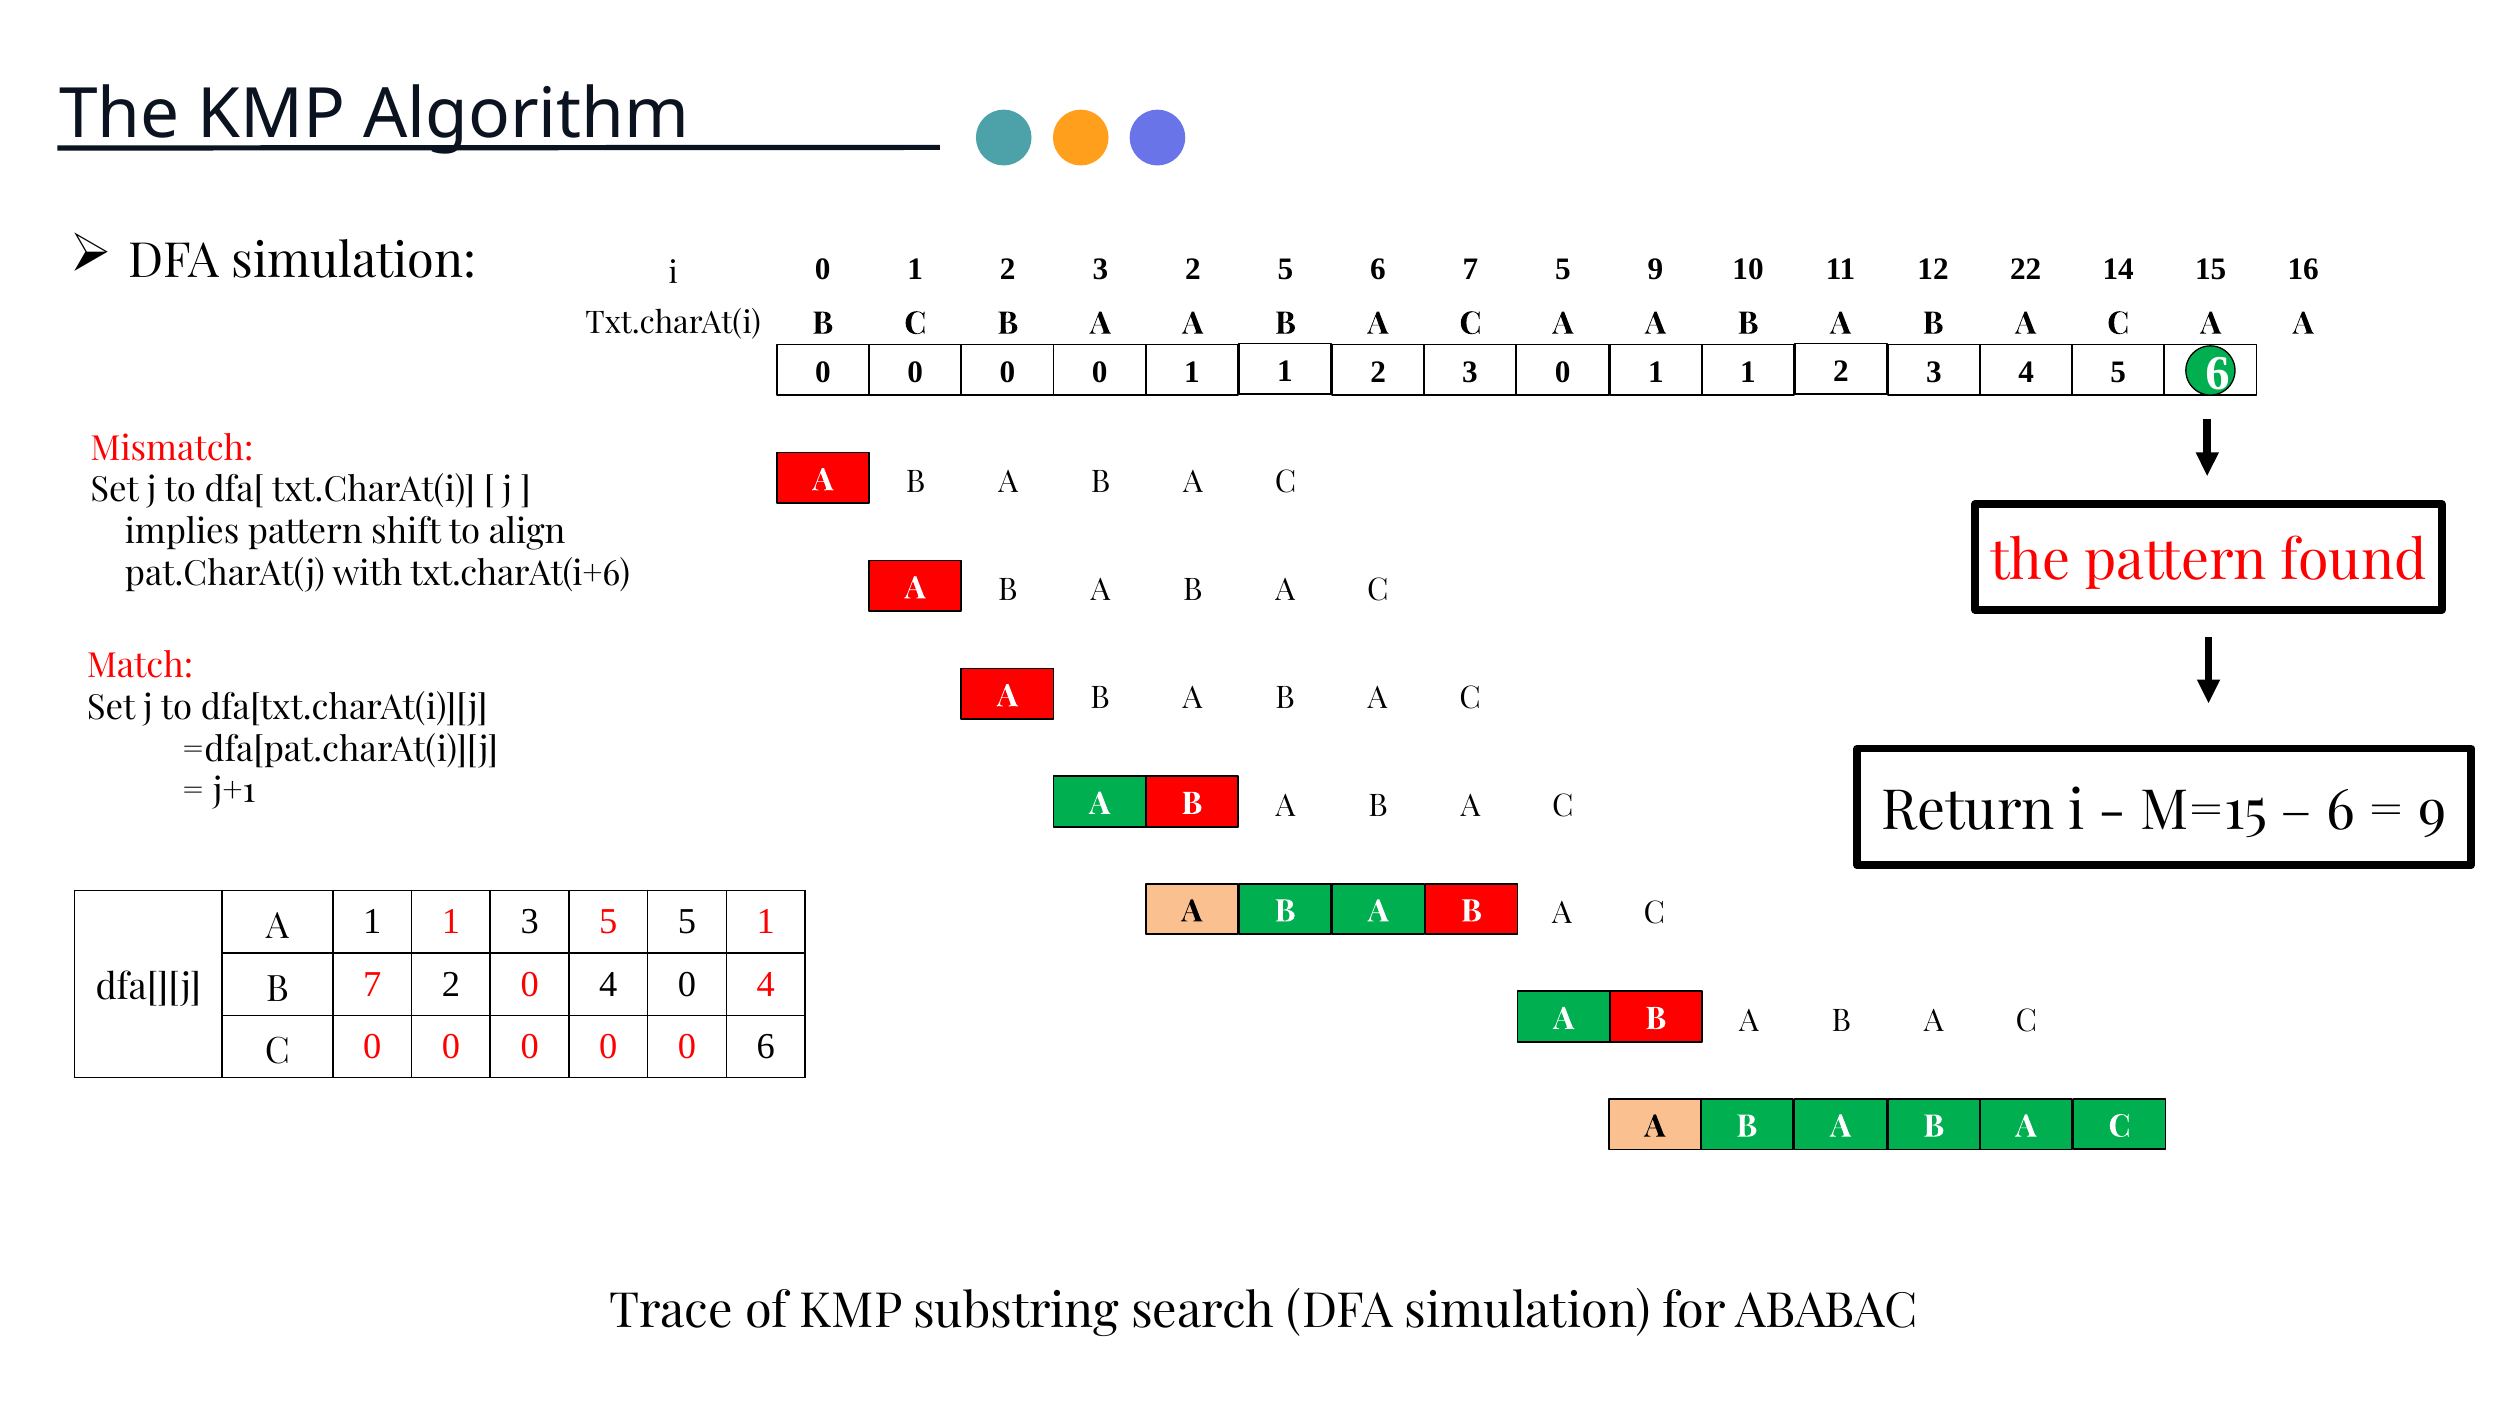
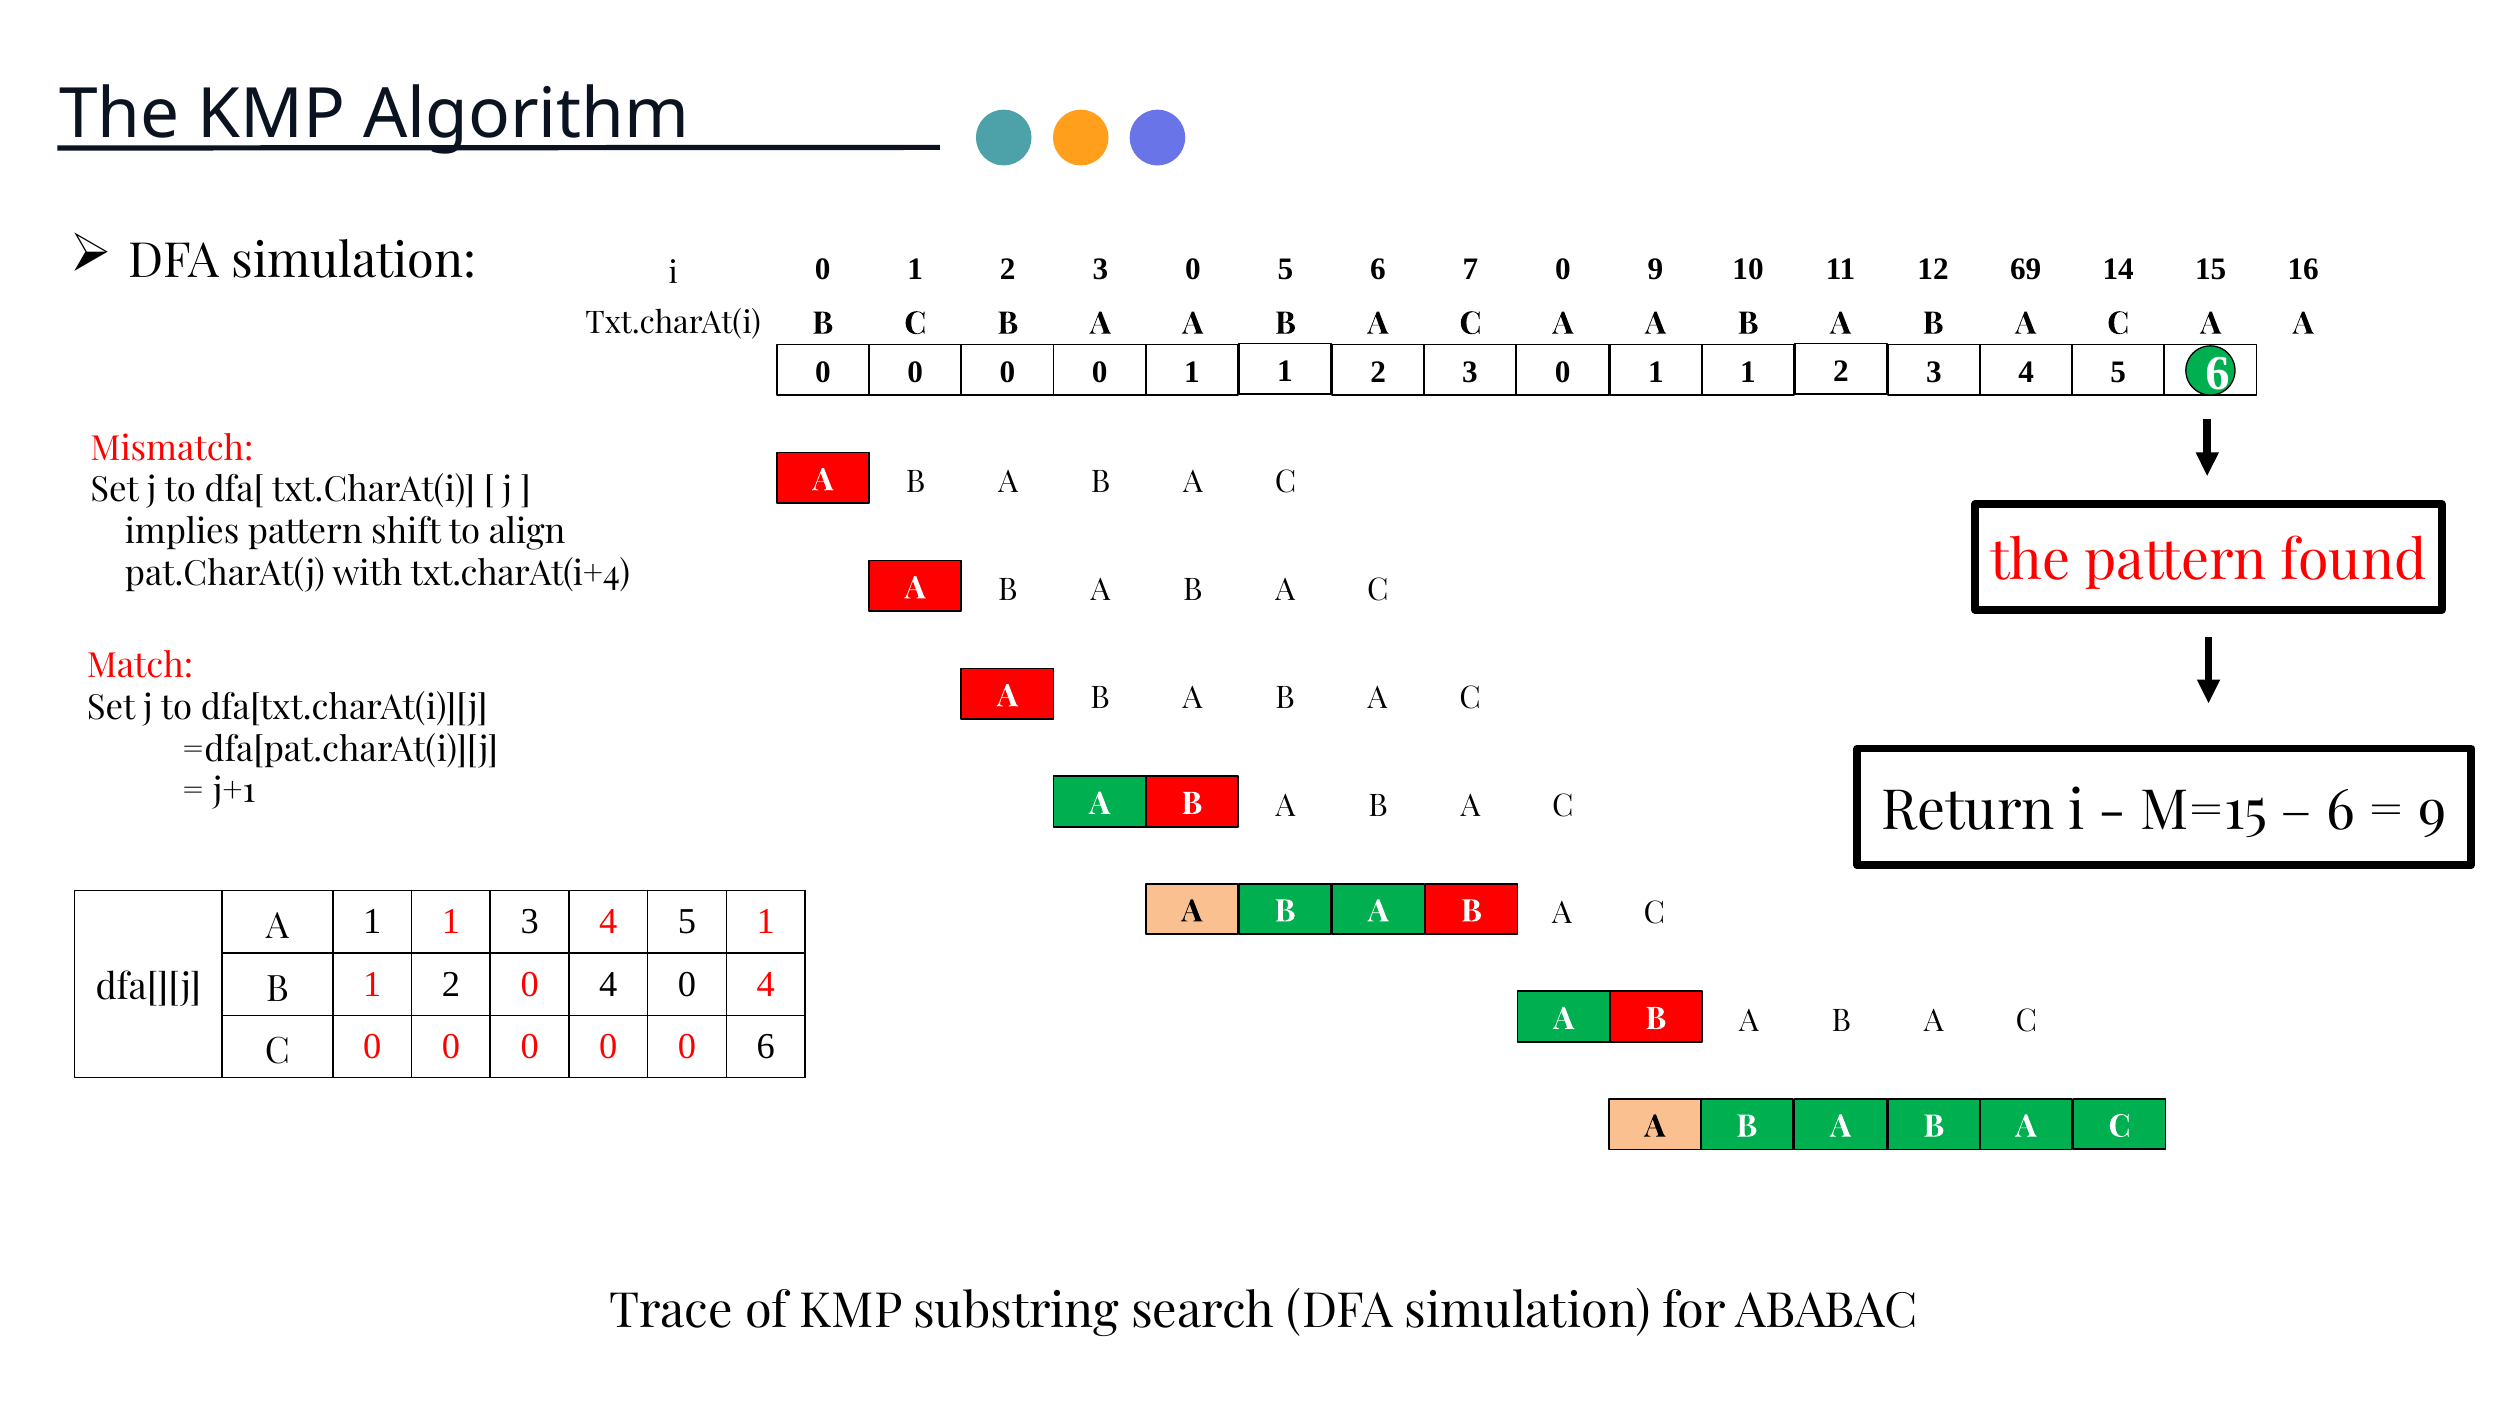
3 2: 2 -> 0 (1193, 269)
7 5: 5 -> 0 (1563, 269)
22: 22 -> 69 (2026, 269)
txt.charAt(i+6: txt.charAt(i+6 -> txt.charAt(i+4 (520, 574)
3 5: 5 -> 4 (608, 922)
7: 7 -> 1 (372, 984)
